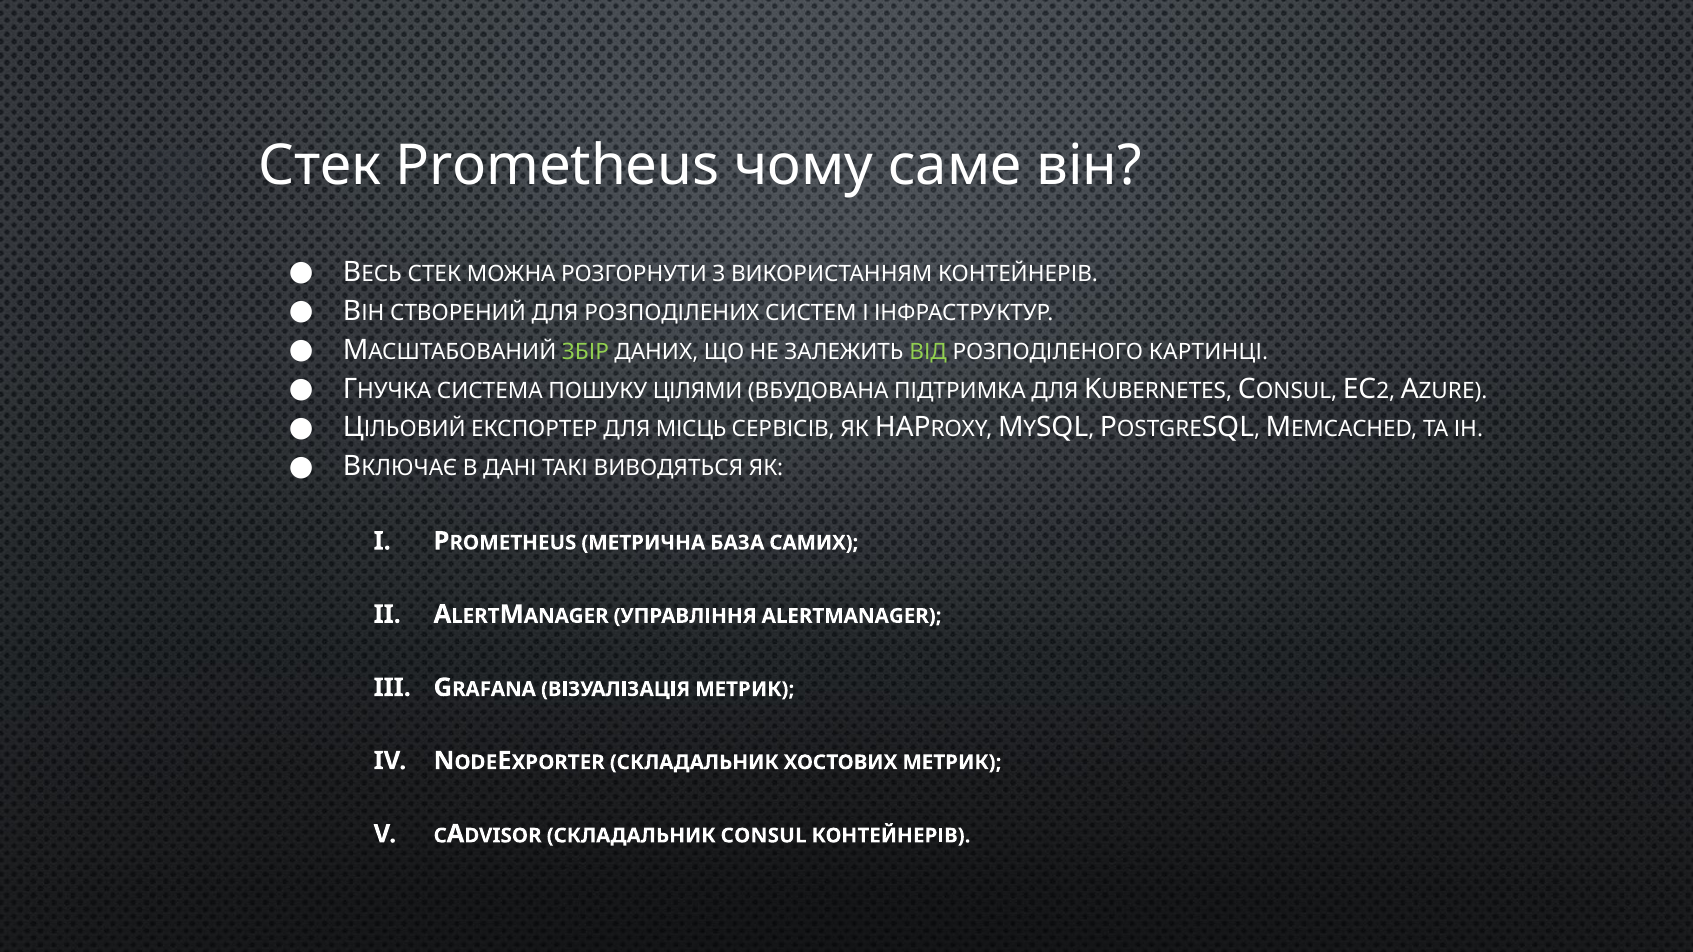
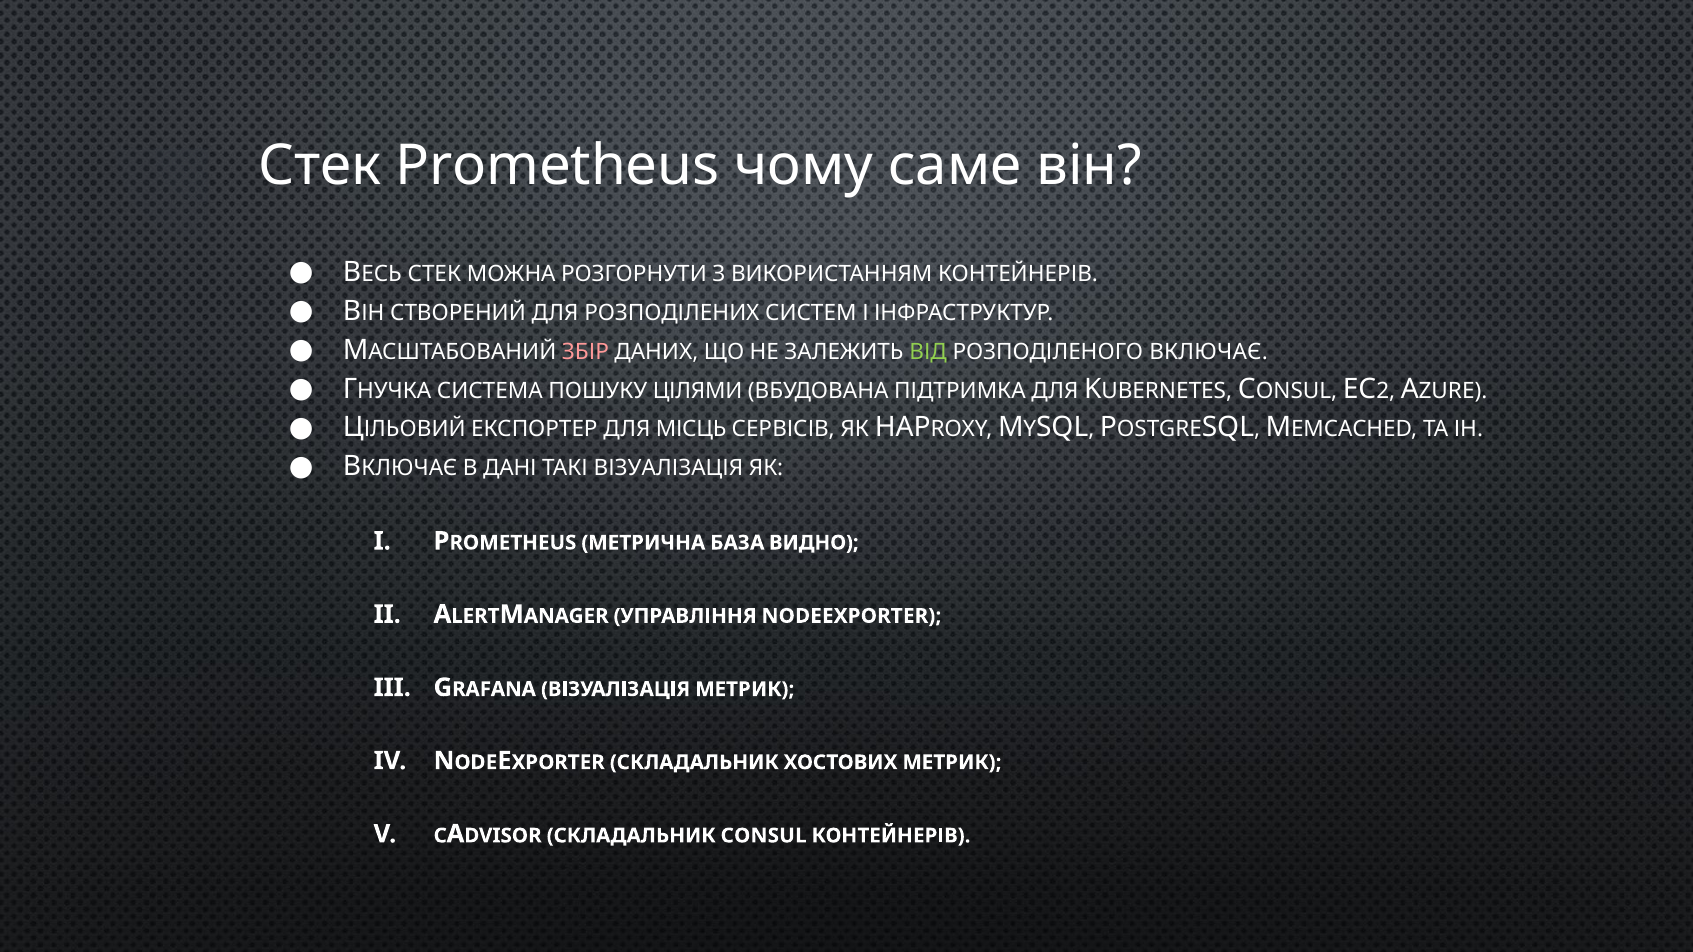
ЗБІР colour: light green -> pink (585, 352)
РОЗПОДІЛЕНОГО КАРТИНЦІ: КАРТИНЦІ -> ВКЛЮЧАЄ (1209, 352)
ТАКІ ВИВОДЯТЬСЯ: ВИВОДЯТЬСЯ -> ВІЗУАЛІЗАЦІЯ (668, 469)
САМИХ: САМИХ -> ВИДНО (814, 543)
УПРАВЛІННЯ ALERTMANAGER: ALERTMANAGER -> NODEEXPORTER (851, 616)
